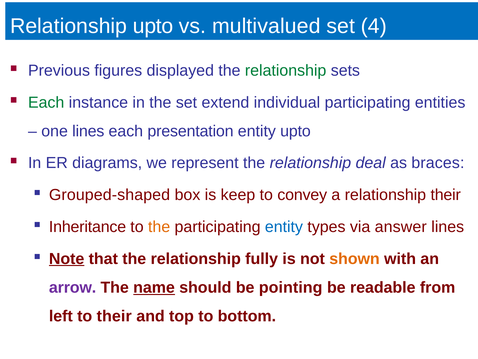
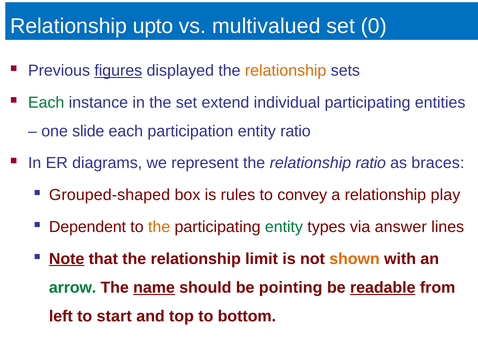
4: 4 -> 0 (374, 26)
figures underline: none -> present (118, 70)
relationship colour: green -> orange (286, 70)
one lines: lines -> slide (88, 131)
presentation: presentation -> participation (190, 131)
entity upto: upto -> ratio (295, 131)
relationship deal: deal -> ratio (371, 163)
keep: keep -> rules (238, 195)
relationship their: their -> play (446, 195)
Inheritance: Inheritance -> Dependent (87, 227)
entity colour: blue -> green (284, 227)
fully: fully -> limit (262, 258)
arrow colour: purple -> green (73, 287)
readable underline: none -> present (383, 287)
to their: their -> start (114, 316)
